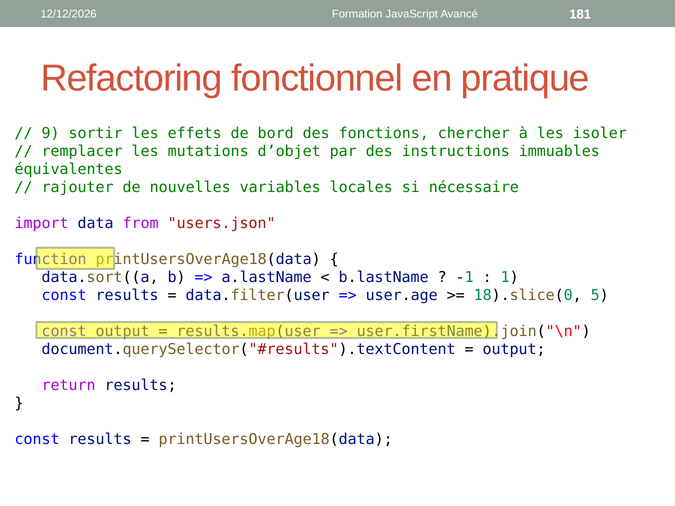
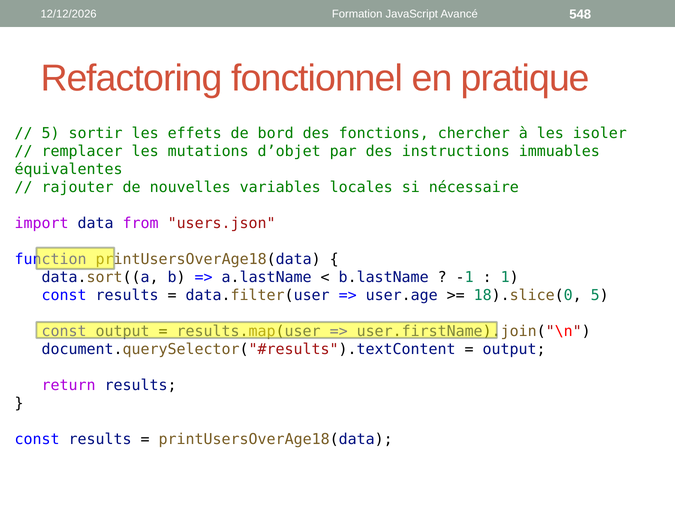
181: 181 -> 548 (580, 14)
9: 9 -> 5 (51, 134)
